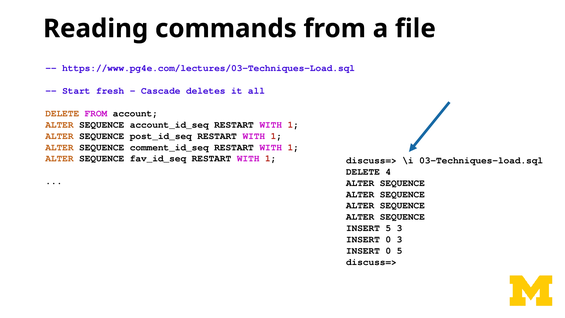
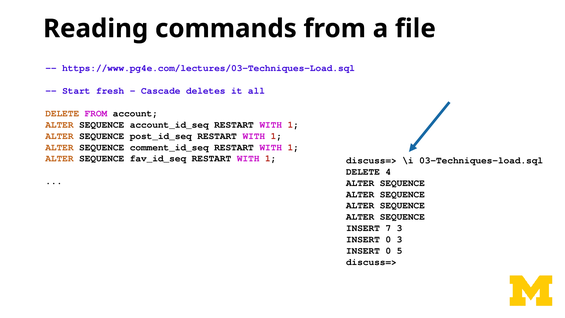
INSERT 5: 5 -> 7 (388, 228)
